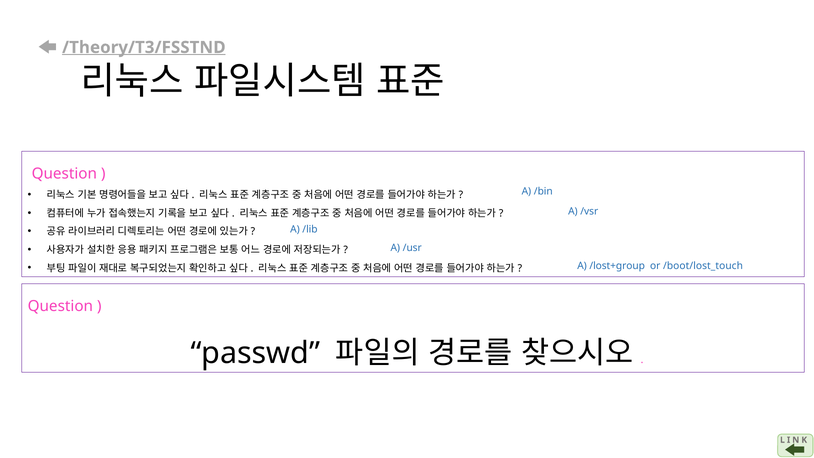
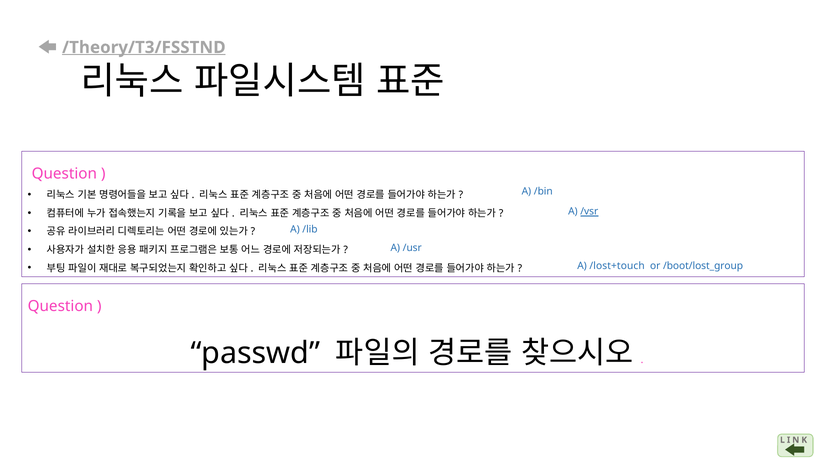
/vsr underline: none -> present (589, 212)
/lost+group: /lost+group -> /lost+touch (617, 266)
/boot/lost_touch: /boot/lost_touch -> /boot/lost_group (703, 266)
